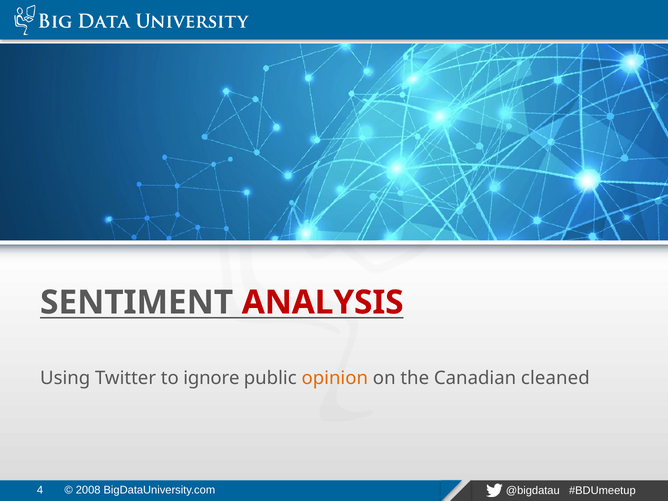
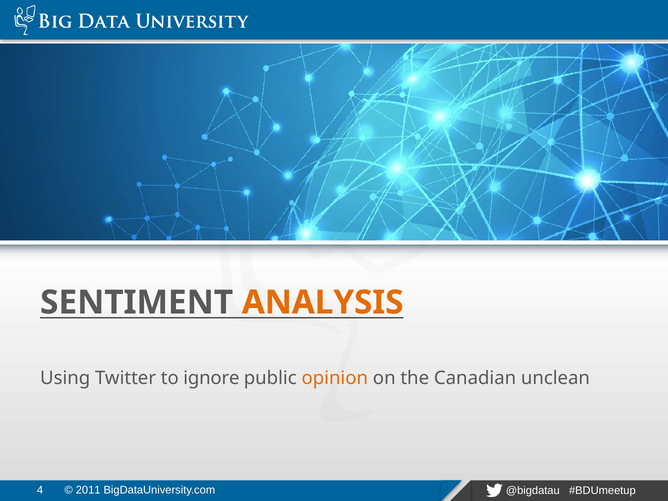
ANALYSIS colour: red -> orange (323, 302)
cleaned: cleaned -> unclean (555, 378)
2008: 2008 -> 2011 (88, 490)
